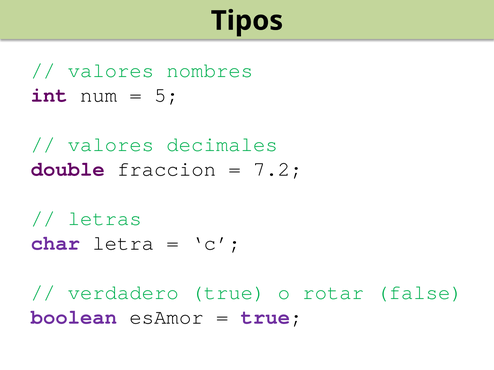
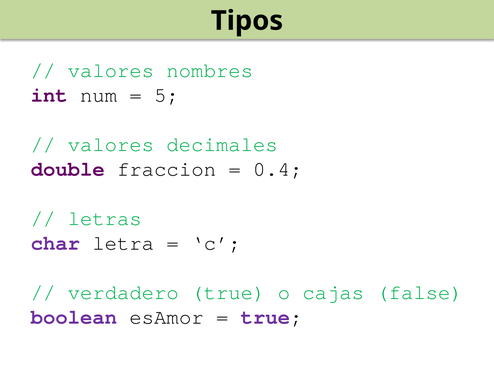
7.2: 7.2 -> 0.4 (278, 169)
rotar: rotar -> cajas (333, 293)
